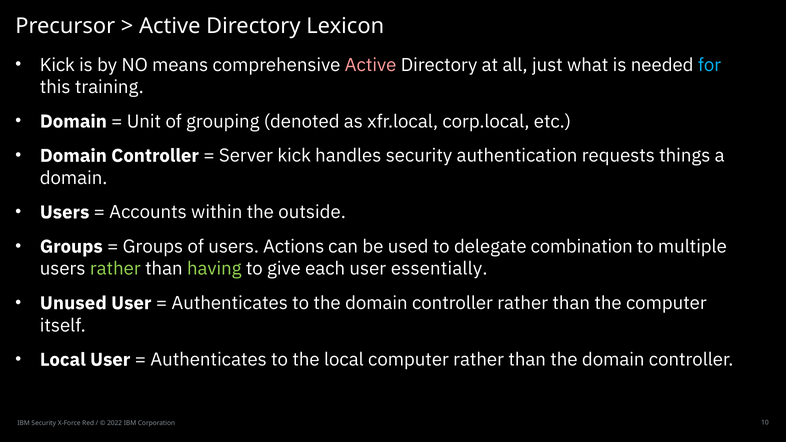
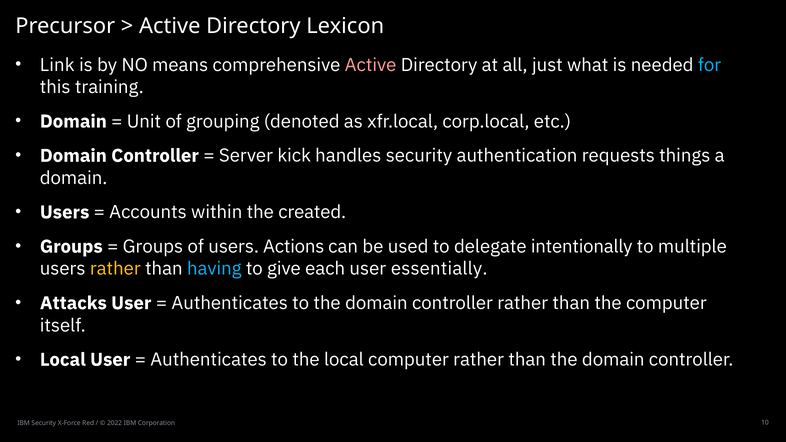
Kick: Kick -> Link (57, 65)
outside: outside -> created (312, 212)
combination: combination -> intentionally (582, 247)
rather colour: light green -> yellow (115, 269)
having colour: light green -> light blue (214, 269)
Unused: Unused -> Attacks (73, 303)
